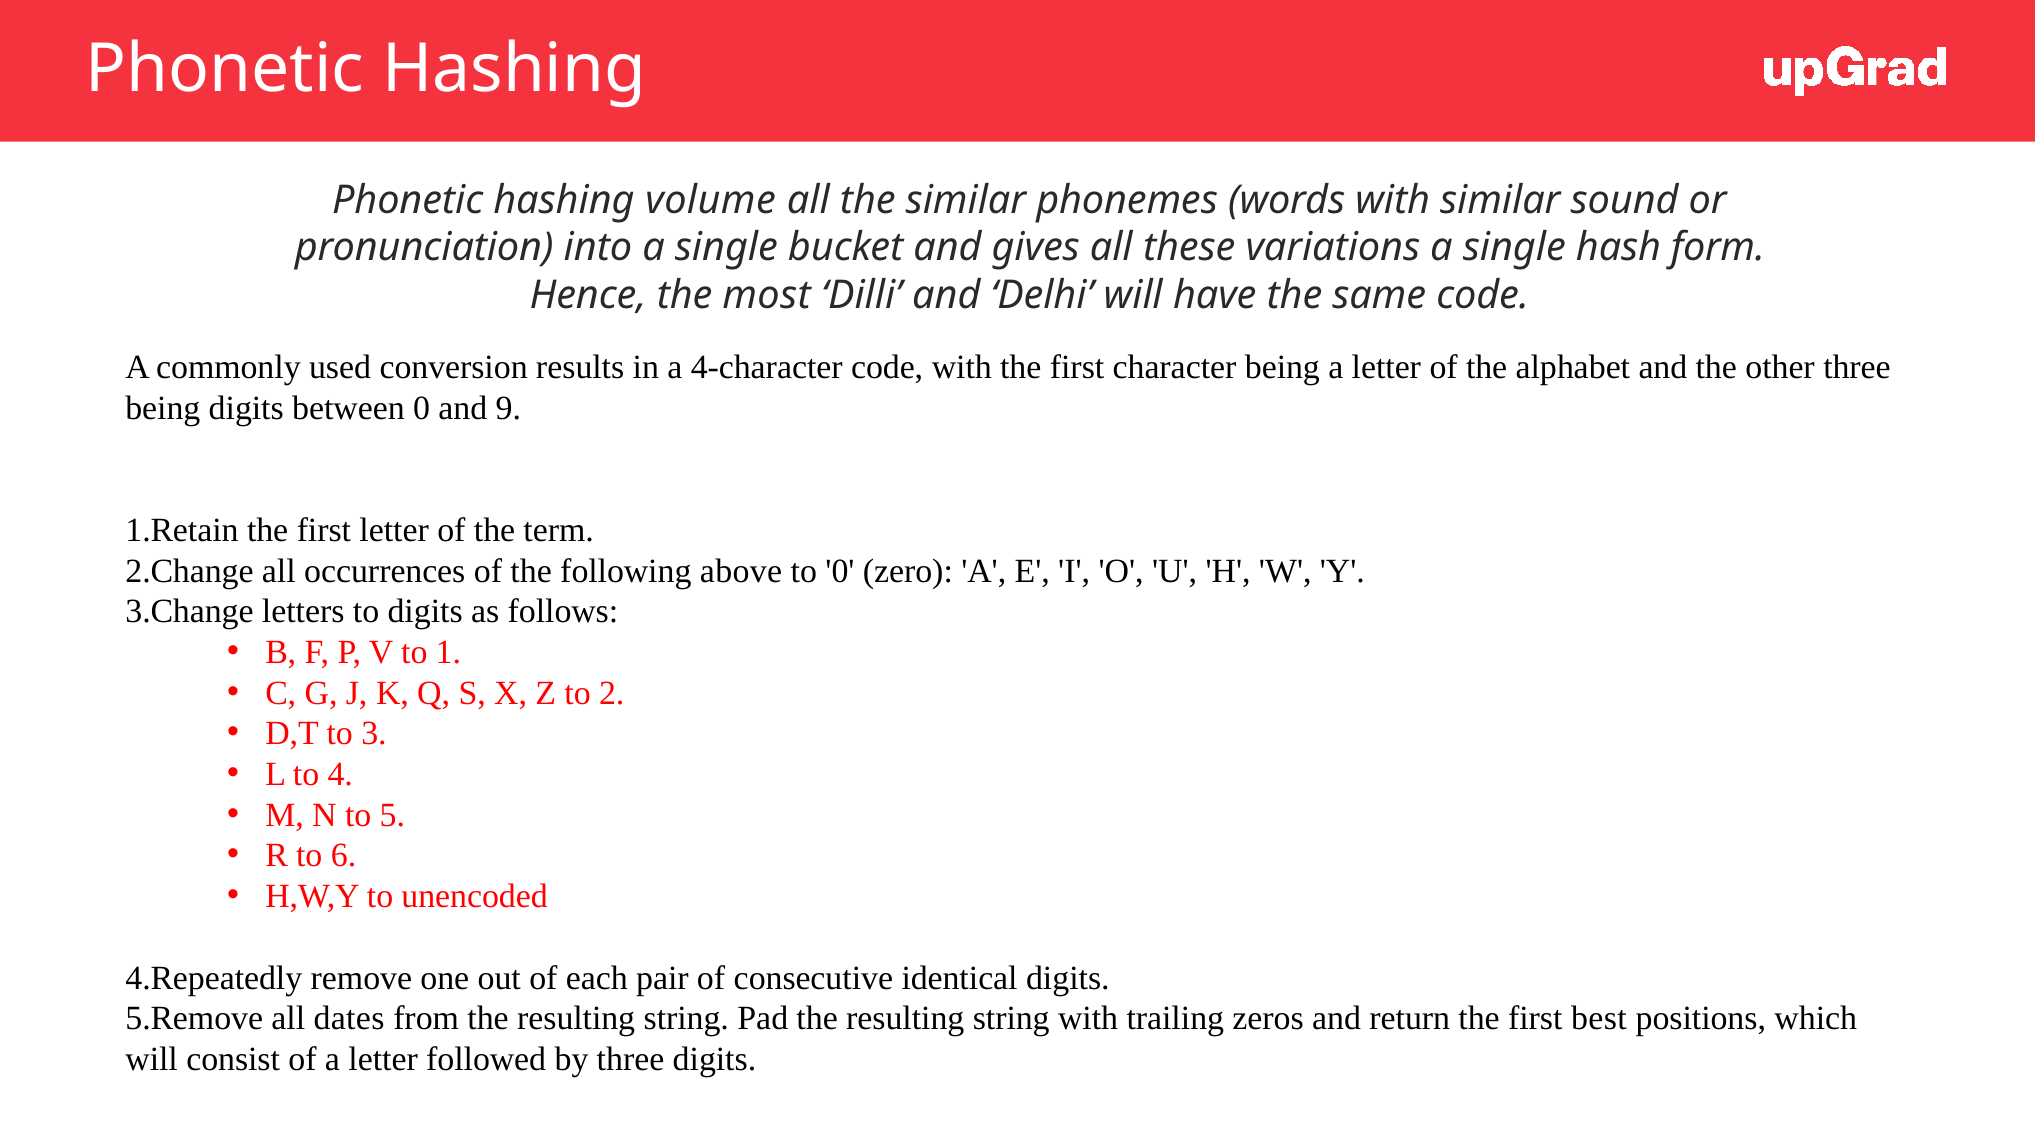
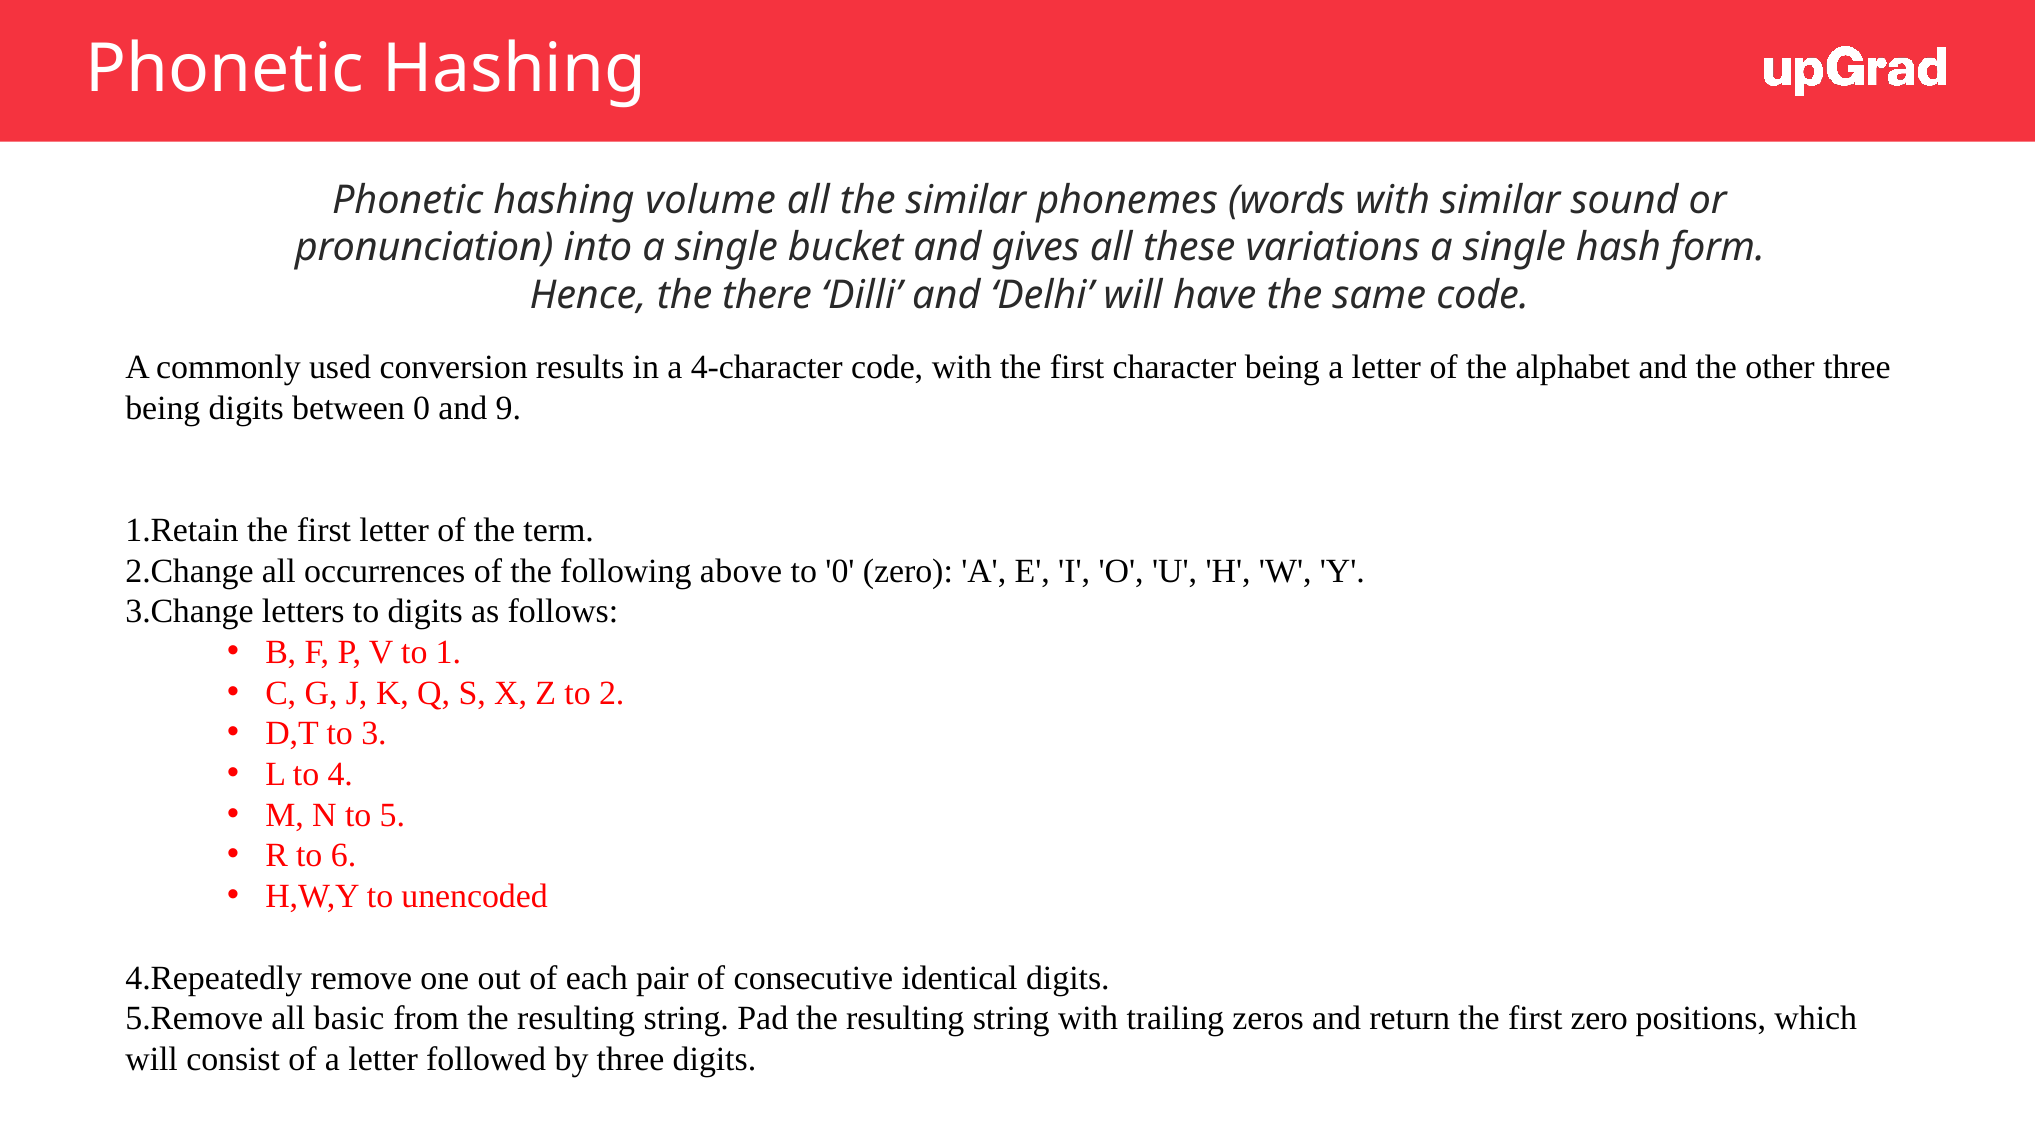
most: most -> there (767, 295)
dates: dates -> basic (349, 1018)
first best: best -> zero (1599, 1018)
